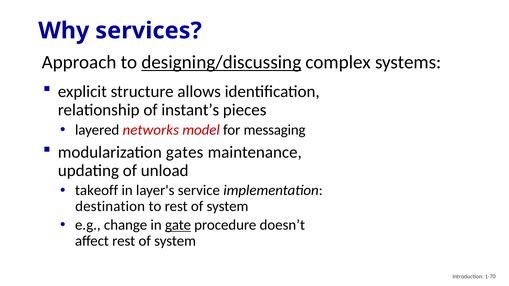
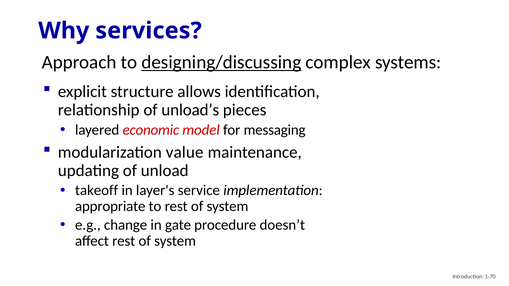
instant’s: instant’s -> unload’s (190, 110)
networks: networks -> economic (151, 130)
gates: gates -> value (185, 152)
destination: destination -> appropriate (110, 207)
gate underline: present -> none (178, 225)
